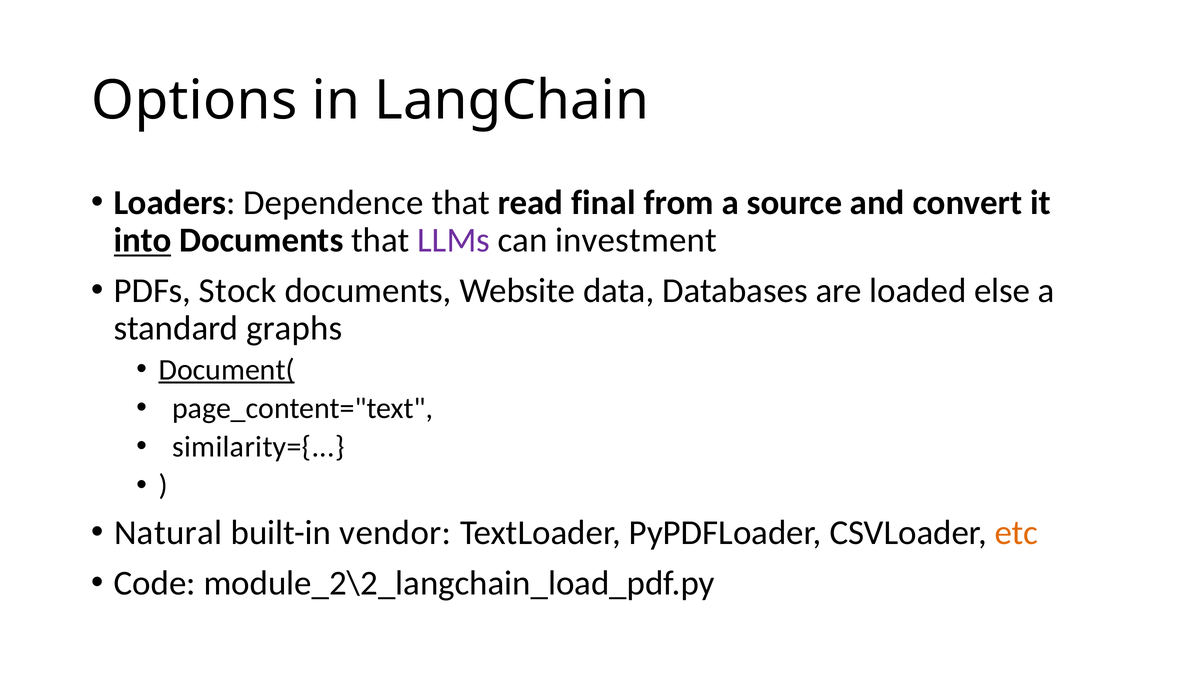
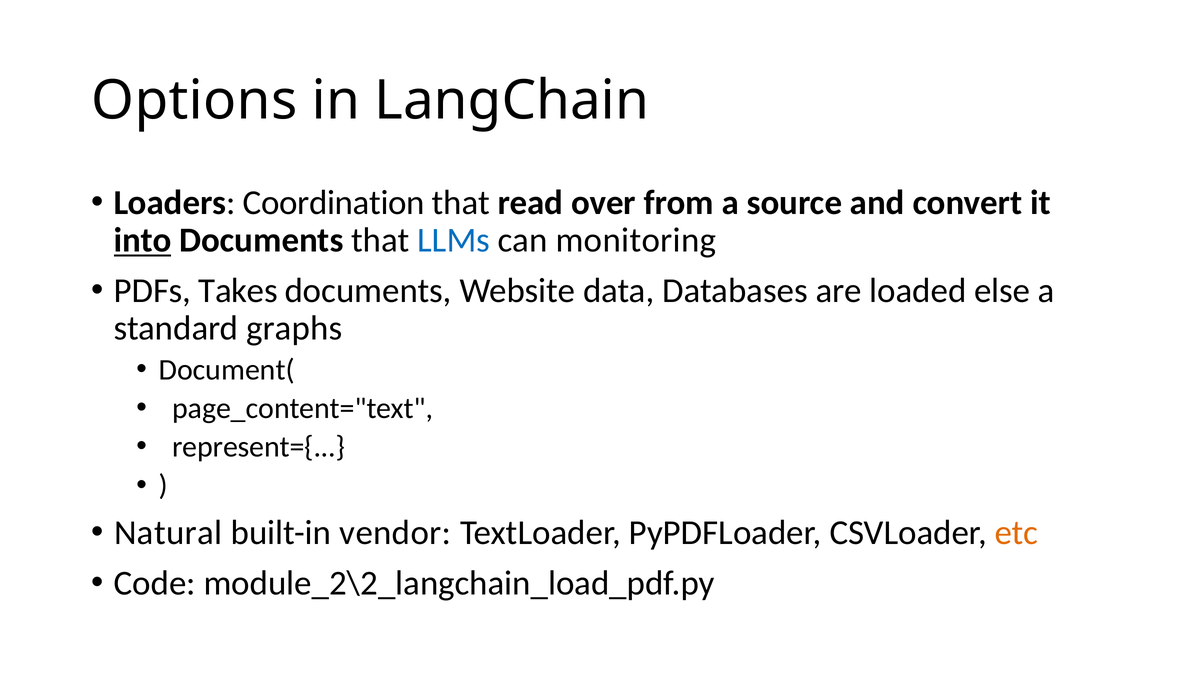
Dependence: Dependence -> Coordination (334, 203)
final: final -> over (603, 203)
LLMs colour: purple -> blue (454, 240)
investment: investment -> monitoring (636, 240)
Stock: Stock -> Takes (238, 291)
Document( underline: present -> none (227, 370)
similarity={: similarity={ -> represent={ (259, 447)
